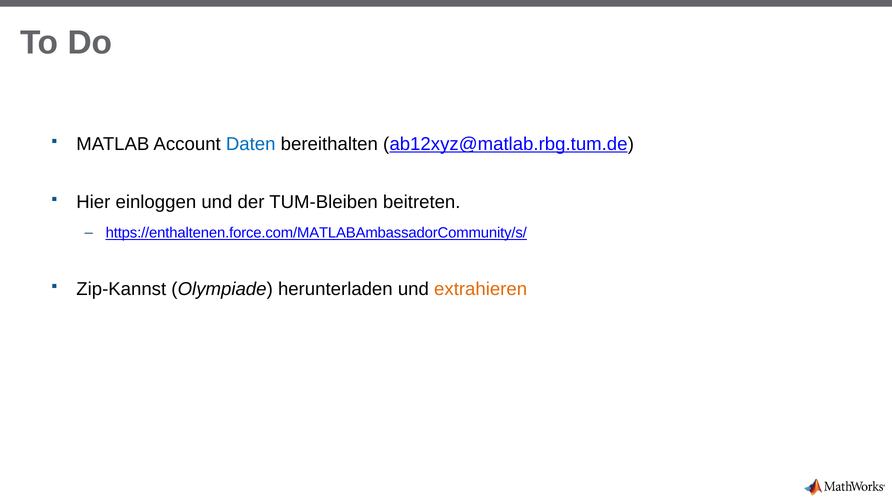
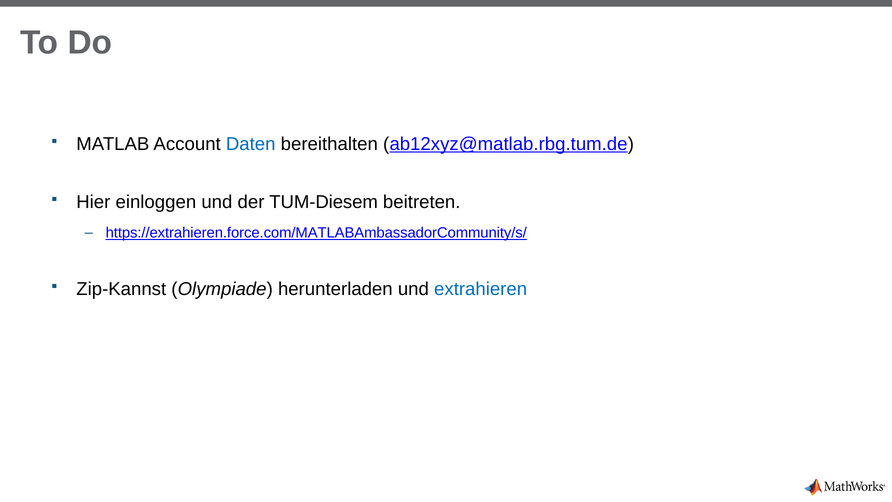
TUM-Bleiben: TUM-Bleiben -> TUM-Diesem (324, 202)
https://enthaltenen.force.com/MATLABAmbassadorCommunity/s/: https://enthaltenen.force.com/MATLABAmbassadorCommunity/s/ -> https://extrahieren.force.com/MATLABAmbassadorCommunity/s/ (316, 233)
extrahieren colour: orange -> blue (481, 289)
